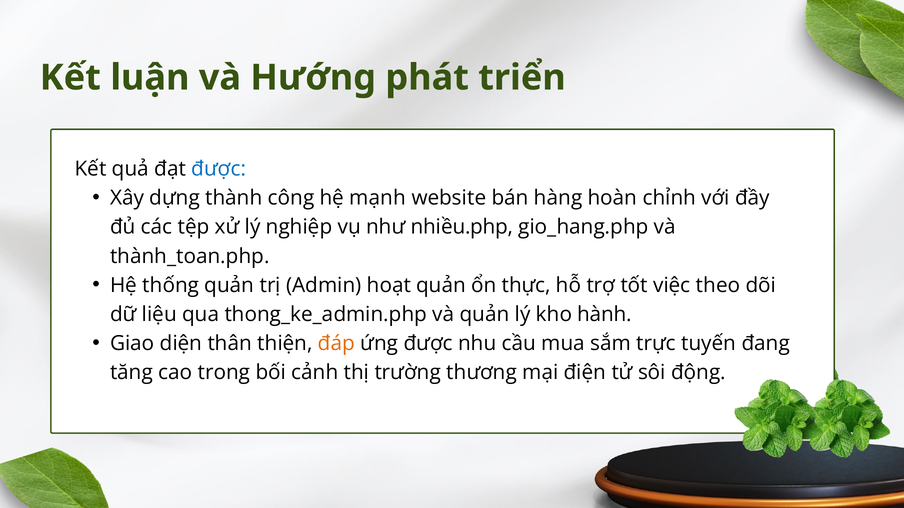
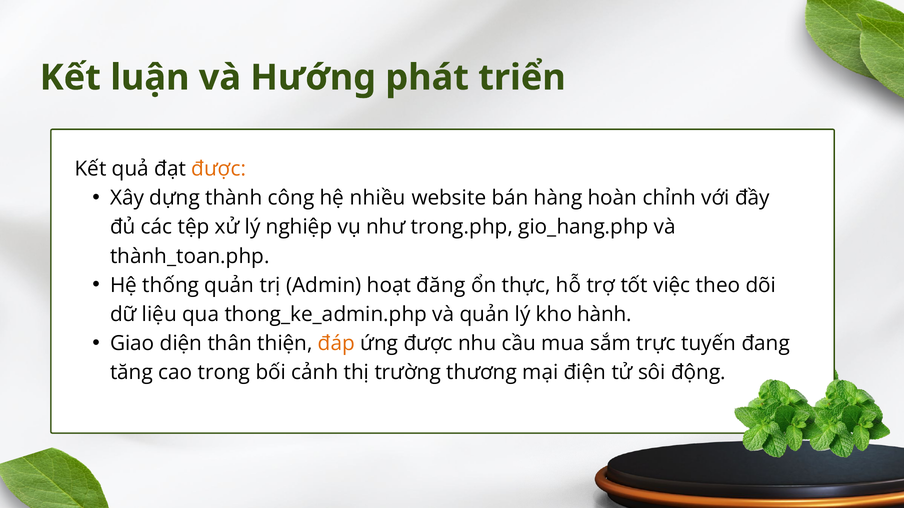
được colour: blue -> orange (219, 169)
mạnh: mạnh -> nhiều (378, 198)
nhiều.php: nhiều.php -> trong.php (462, 227)
hoạt quản: quản -> đăng (441, 286)
